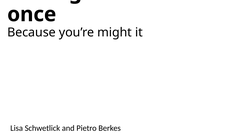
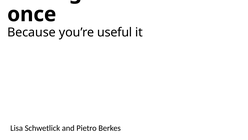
might: might -> useful (115, 32)
